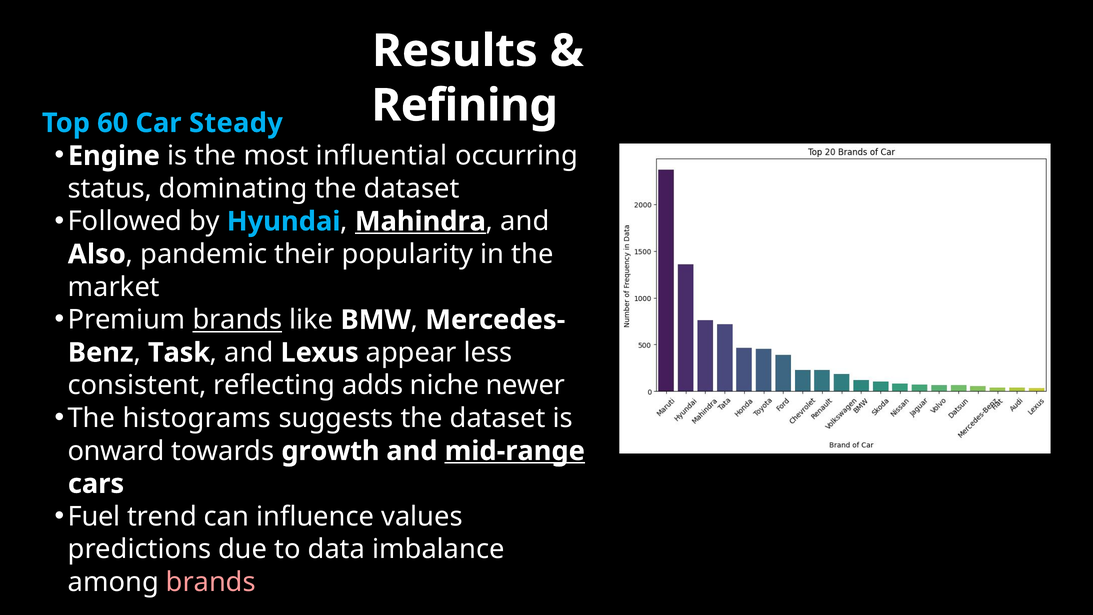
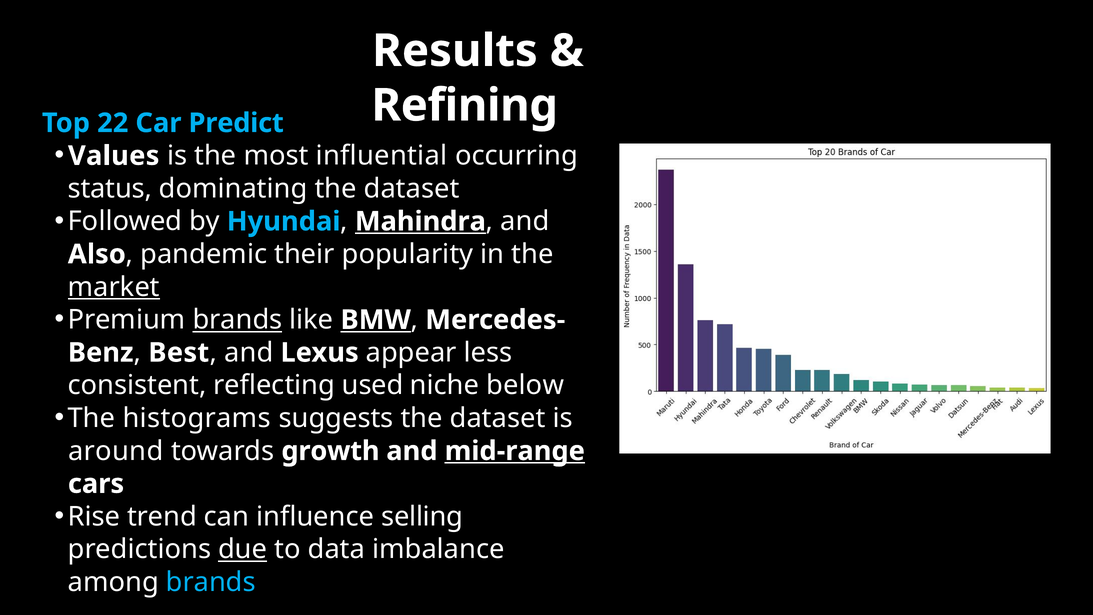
60: 60 -> 22 (113, 123)
Steady: Steady -> Predict (236, 123)
Engine: Engine -> Values (114, 156)
market underline: none -> present (114, 287)
BMW underline: none -> present (376, 320)
Task: Task -> Best (179, 353)
adds: adds -> used (373, 385)
newer: newer -> below (525, 385)
onward: onward -> around (116, 451)
Fuel: Fuel -> Rise (94, 517)
values: values -> selling (422, 517)
due underline: none -> present (243, 549)
brands colour: pink -> light blue (211, 582)
